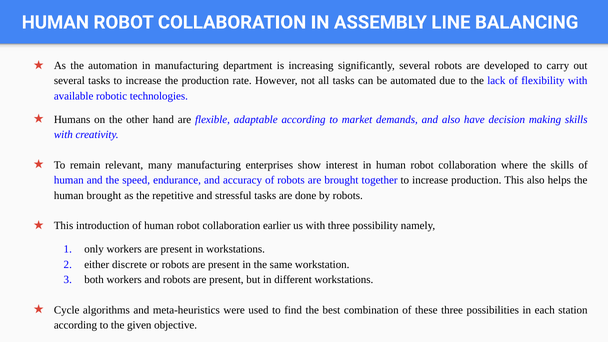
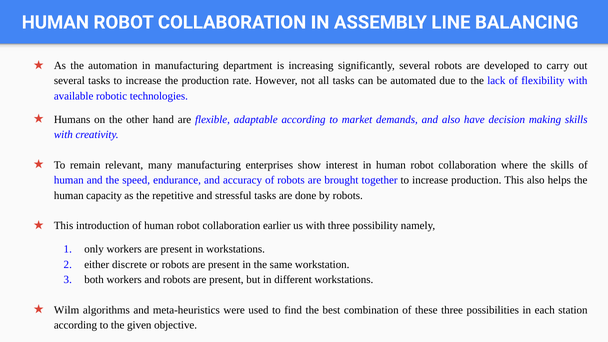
human brought: brought -> capacity (104, 195)
Cycle: Cycle -> Wilm (67, 310)
